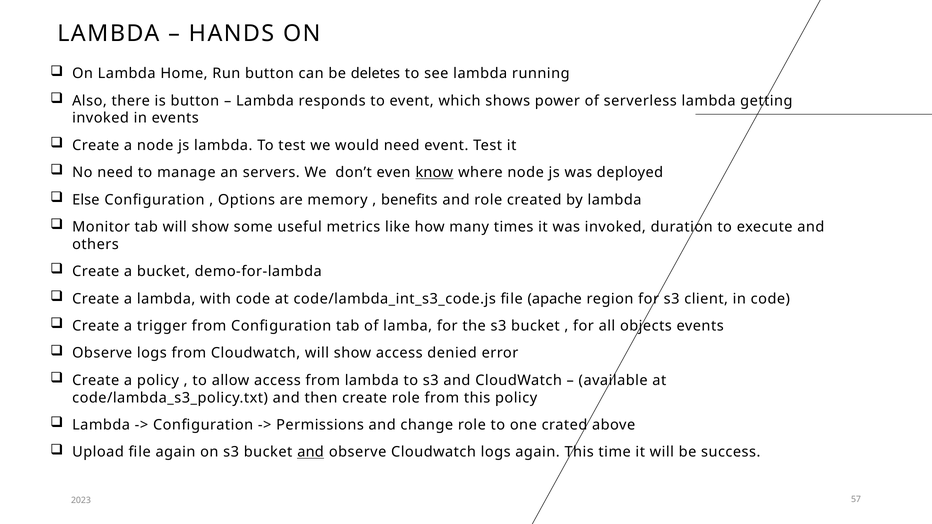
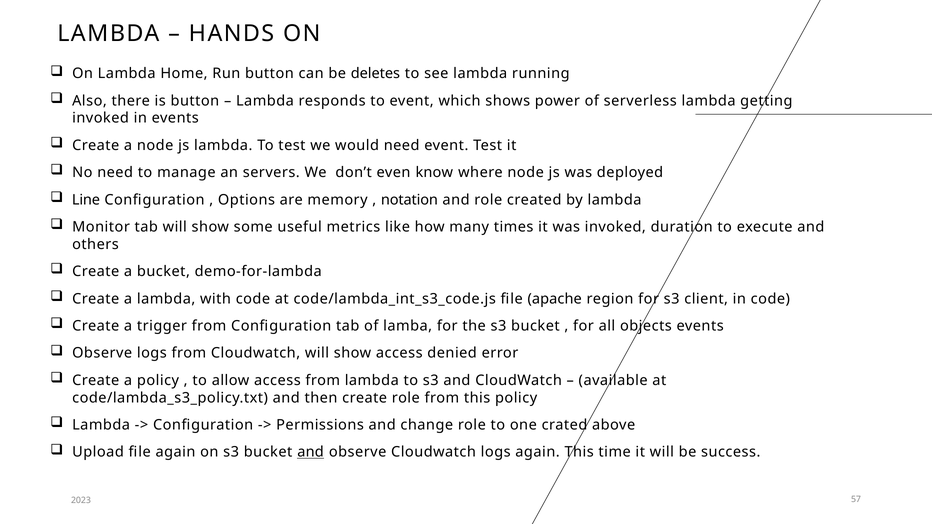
know underline: present -> none (434, 173)
Else: Else -> Line (86, 200)
benefits: benefits -> notation (409, 200)
